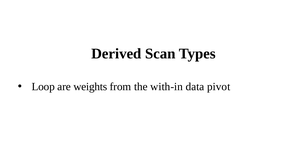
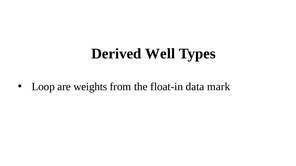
Scan: Scan -> Well (160, 54)
with-in: with-in -> float-in (167, 87)
pivot: pivot -> mark (219, 87)
